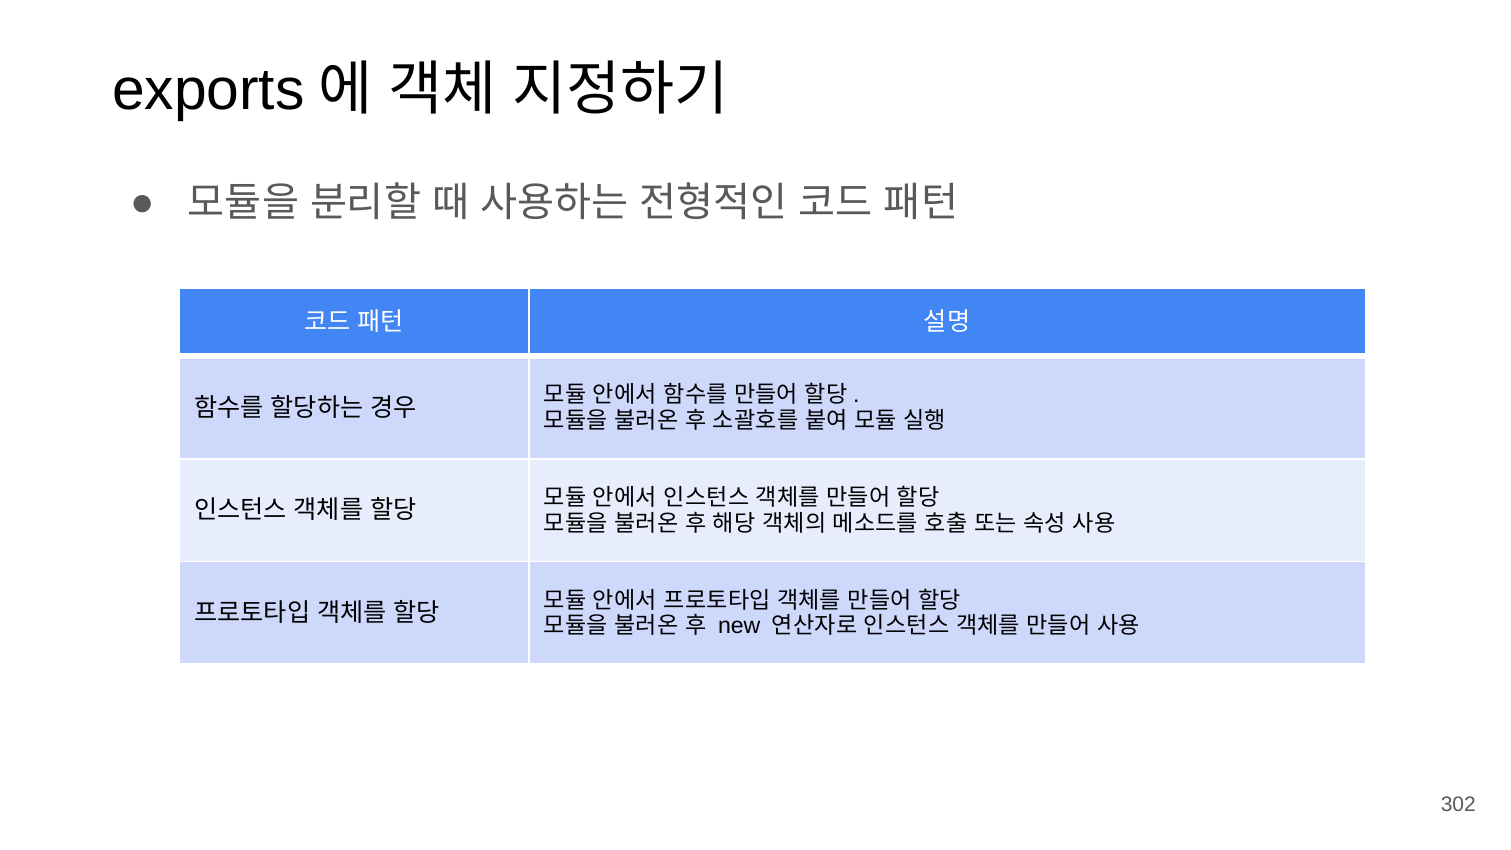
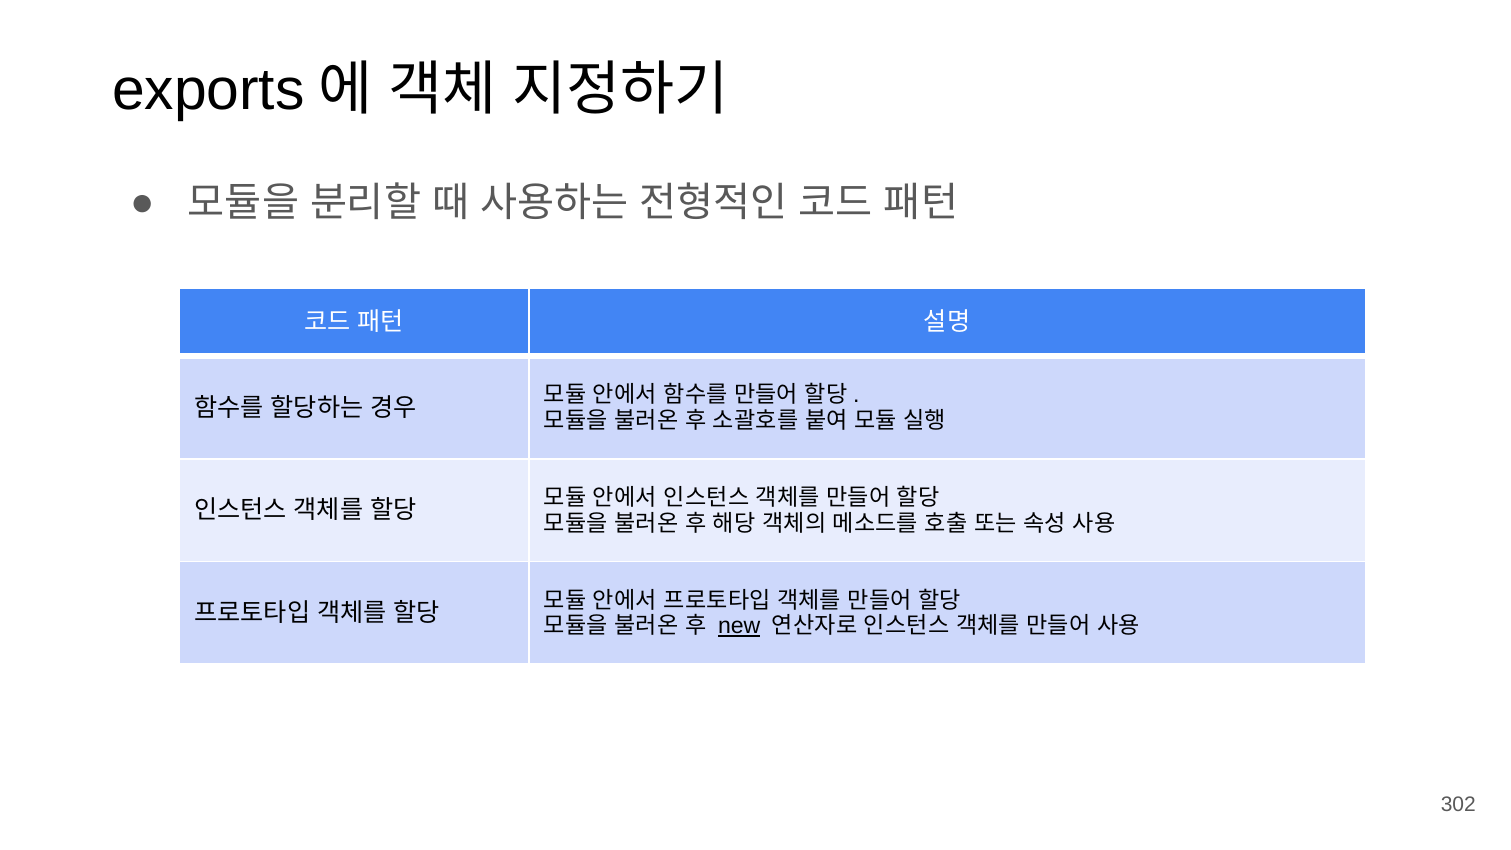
new underline: none -> present (739, 626)
